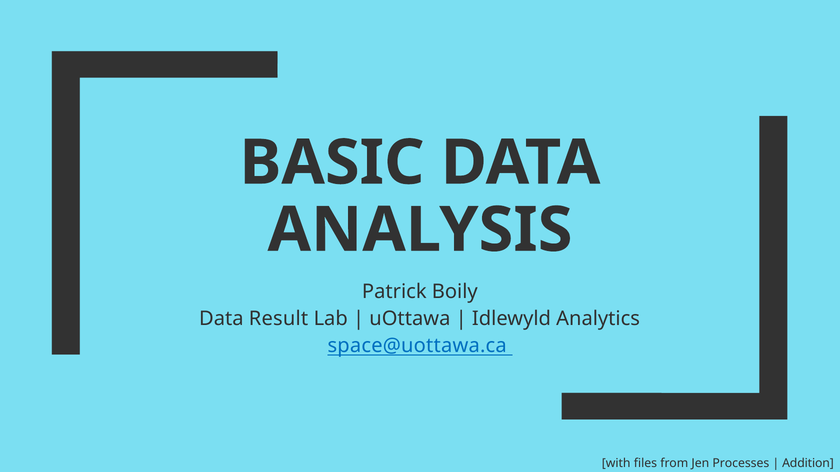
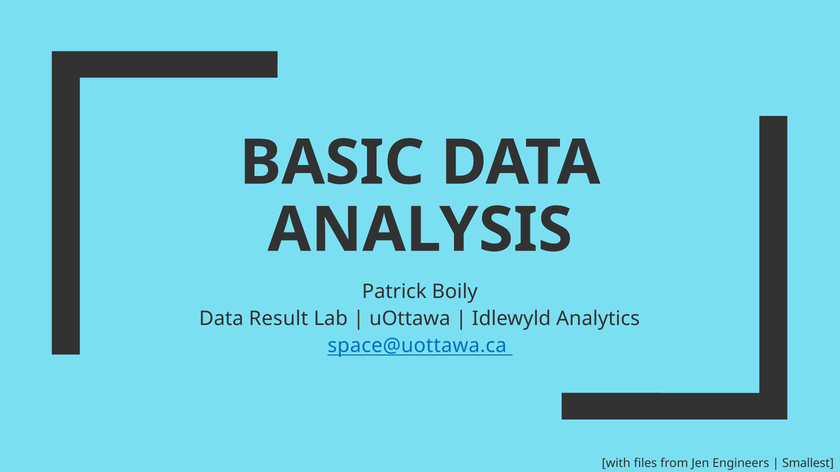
Processes: Processes -> Engineers (741, 464)
Addition: Addition -> Smallest (808, 464)
